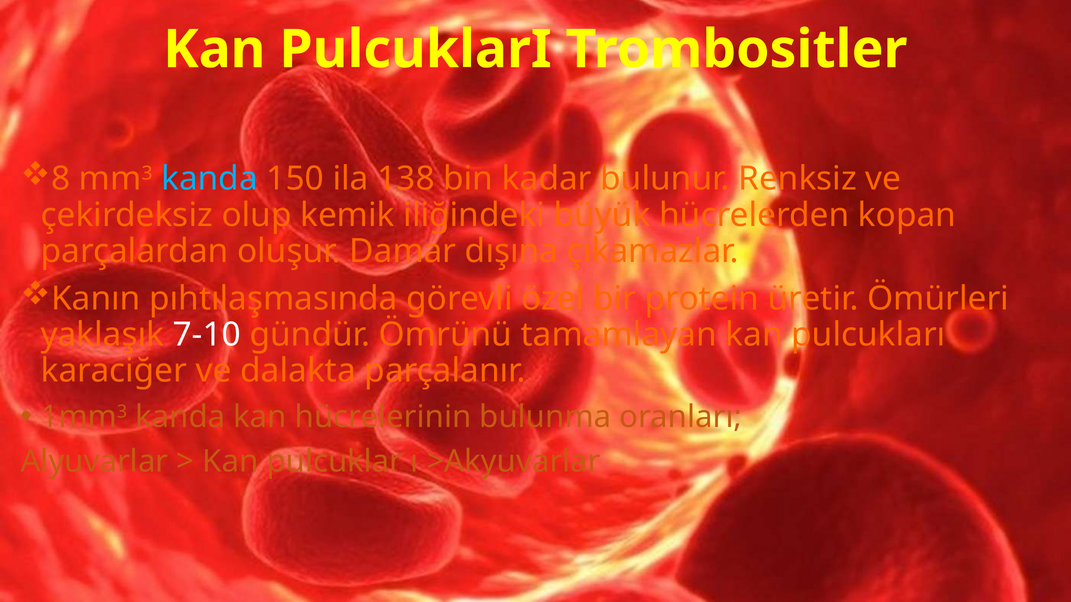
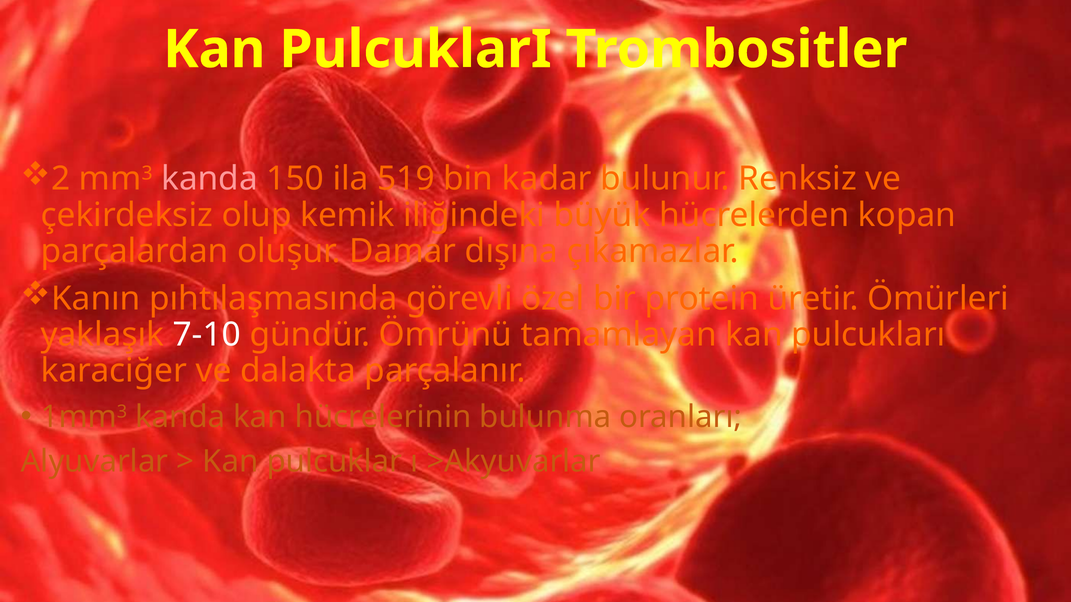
8: 8 -> 2 (61, 179)
kanda colour: light blue -> pink (209, 179)
138: 138 -> 519 (406, 179)
